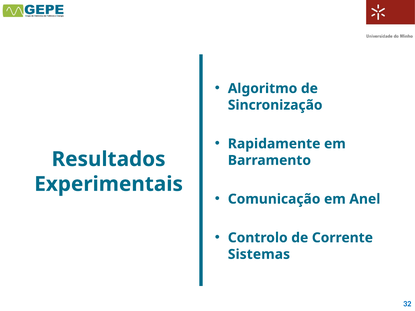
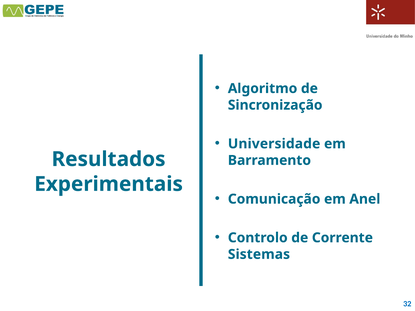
Rapidamente: Rapidamente -> Universidade (274, 144)
